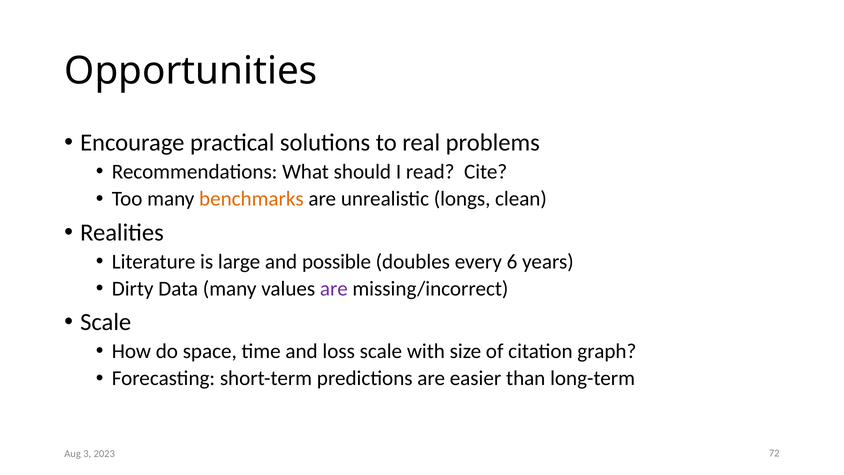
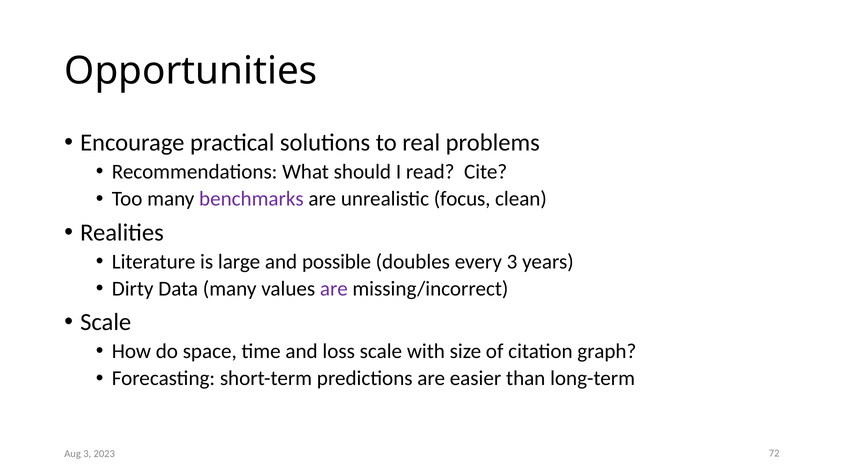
benchmarks colour: orange -> purple (251, 199)
longs: longs -> focus (462, 199)
every 6: 6 -> 3 (512, 261)
